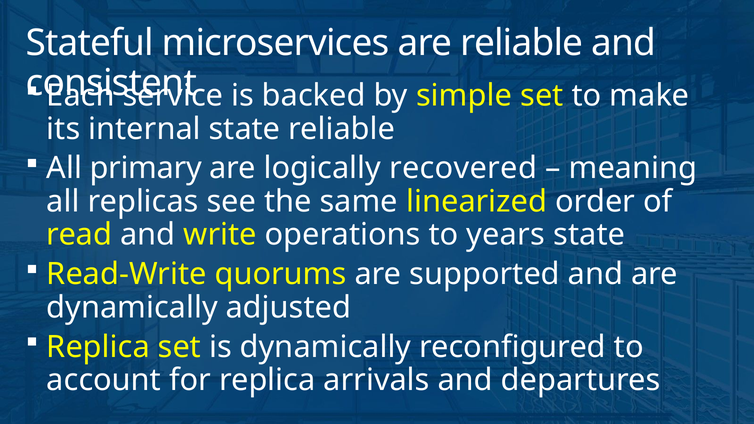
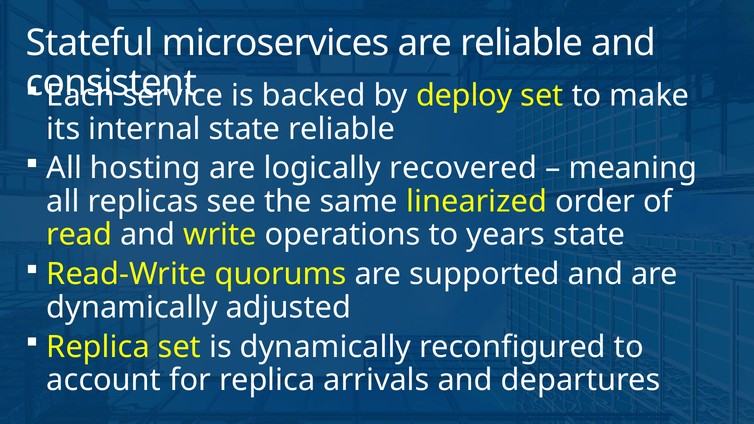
simple: simple -> deploy (464, 96)
primary: primary -> hosting (145, 168)
